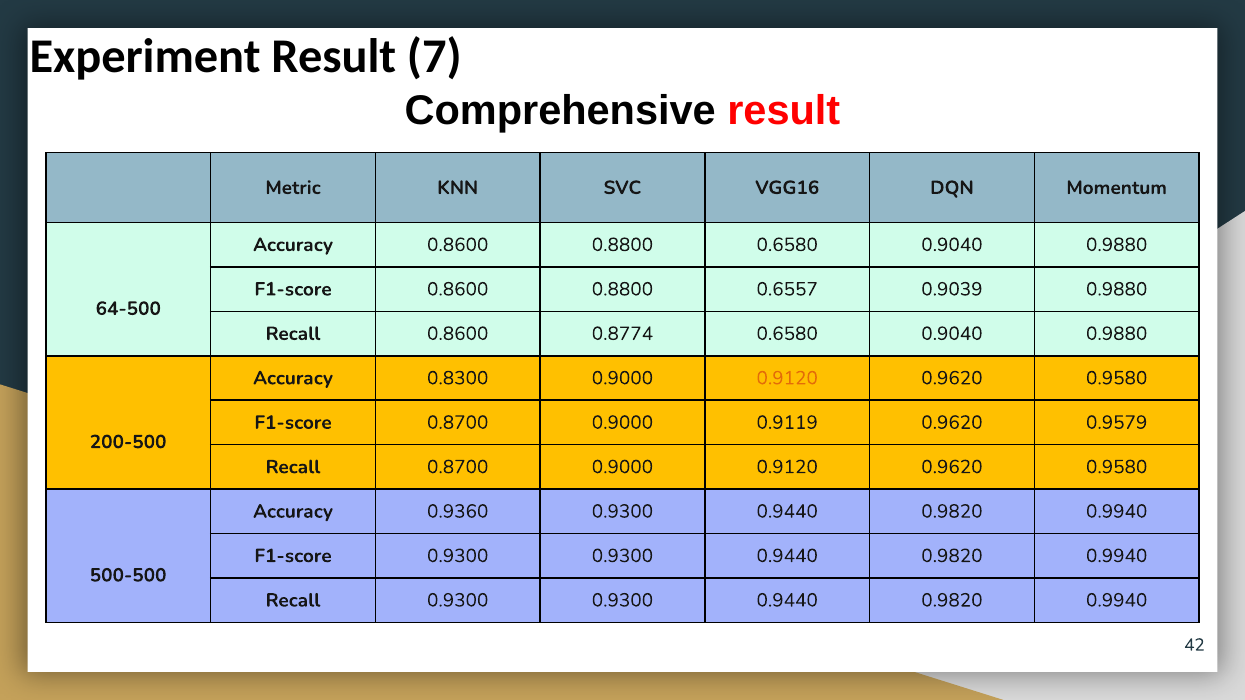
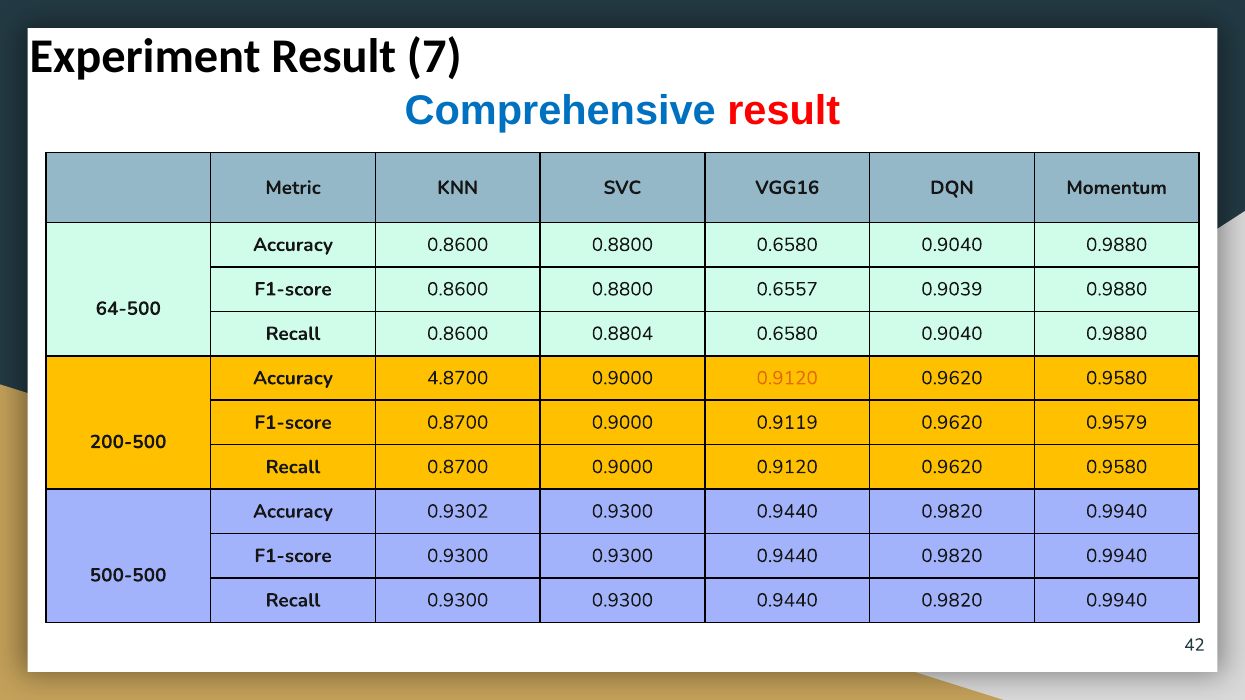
Comprehensive colour: black -> blue (560, 111)
0.8774: 0.8774 -> 0.8804 (622, 334)
0.8300: 0.8300 -> 4.8700 (458, 378)
0.9360: 0.9360 -> 0.9302 (458, 512)
